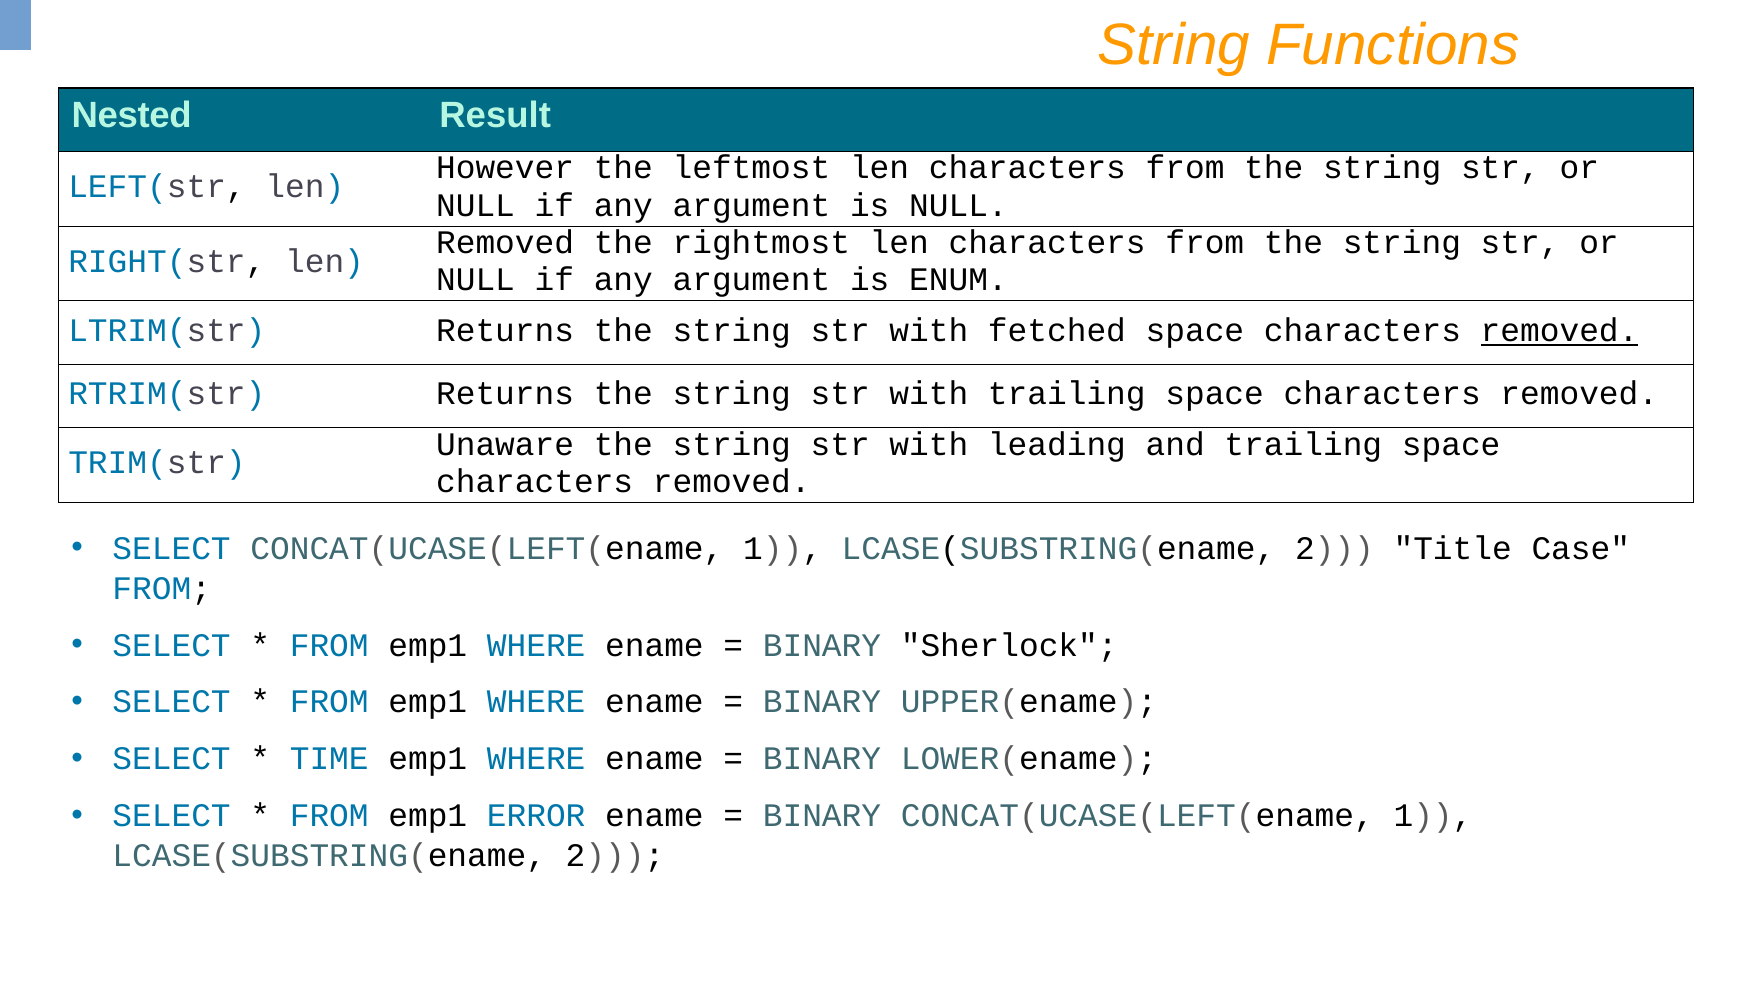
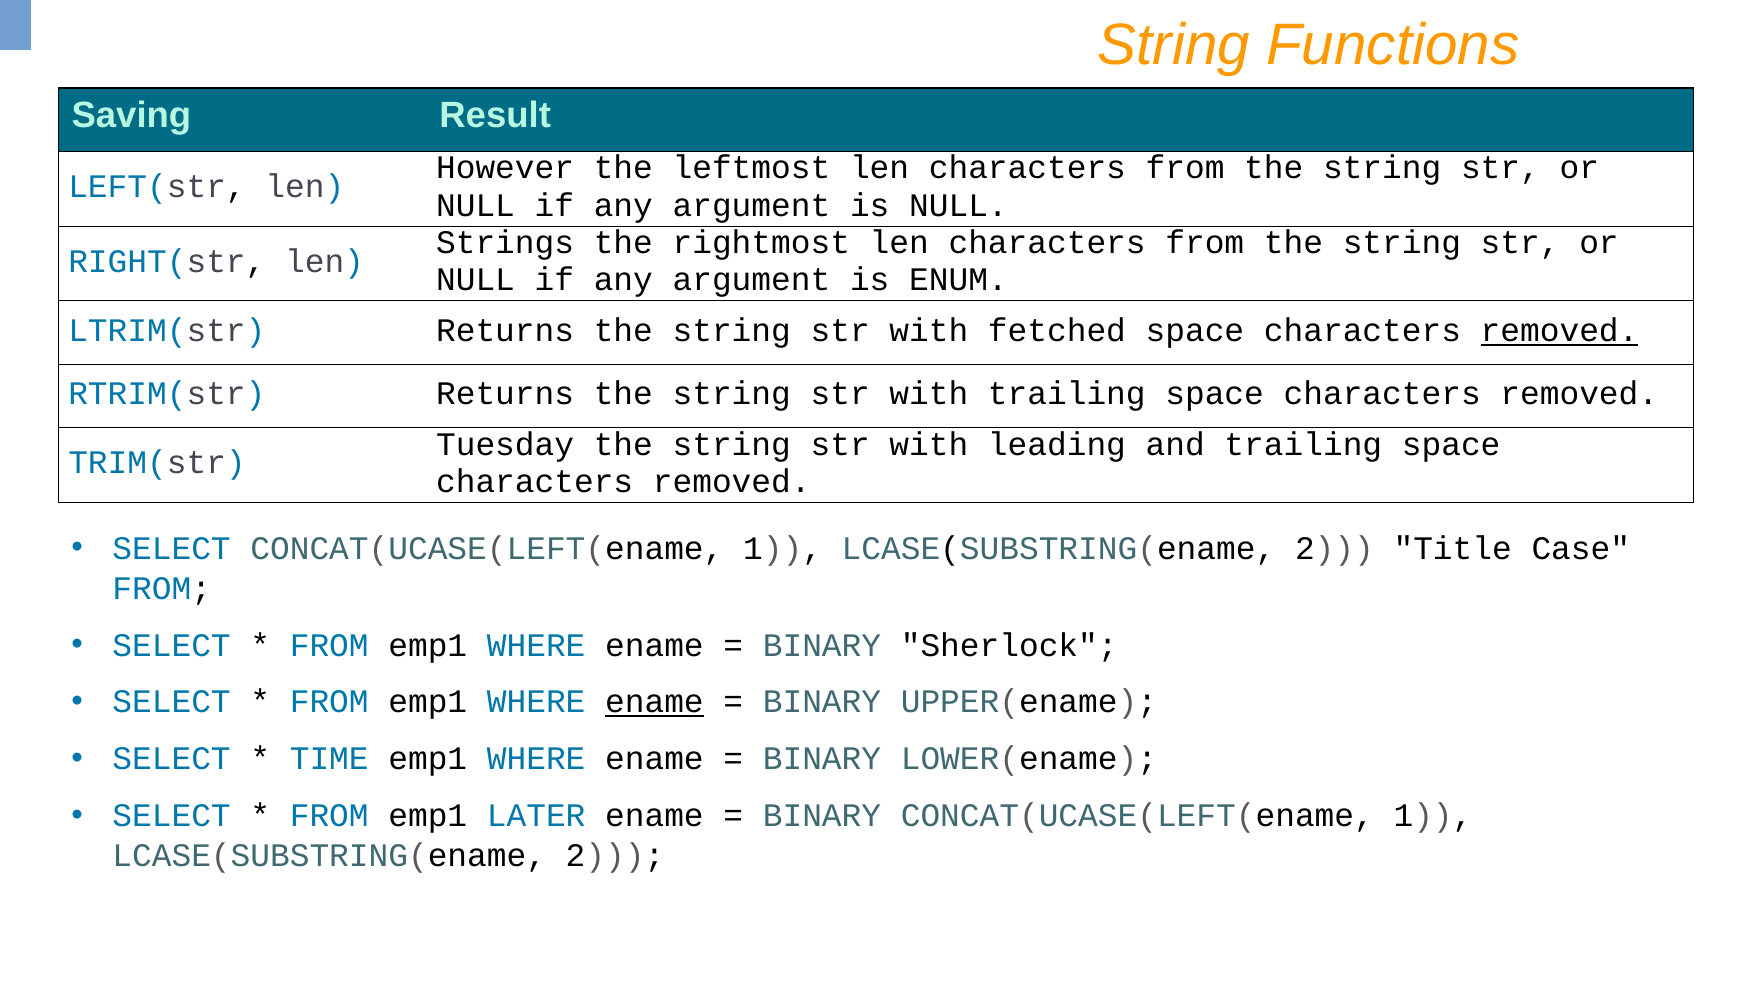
Nested: Nested -> Saving (131, 116)
Removed: Removed -> Strings (505, 243)
Unaware: Unaware -> Tuesday (505, 444)
ename underline: none -> present (654, 702)
ERROR: ERROR -> LATER (536, 816)
